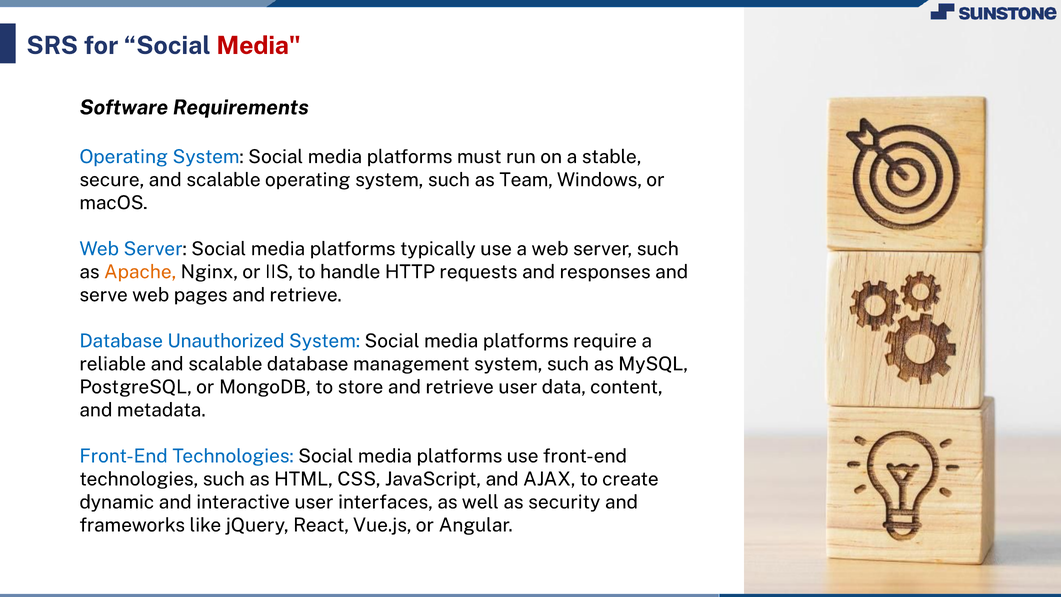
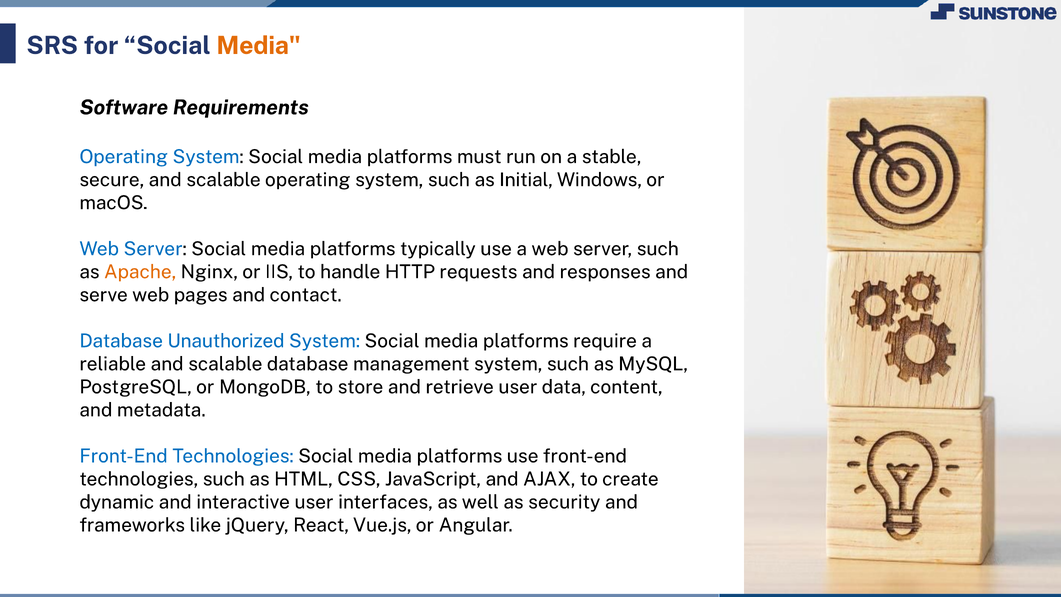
Media colour: red -> orange (259, 46)
Team: Team -> Initial (526, 180)
pages and retrieve: retrieve -> contact (306, 295)
